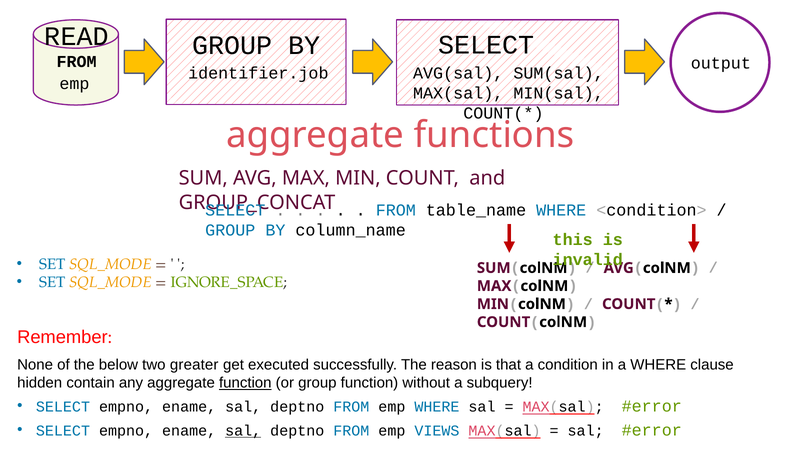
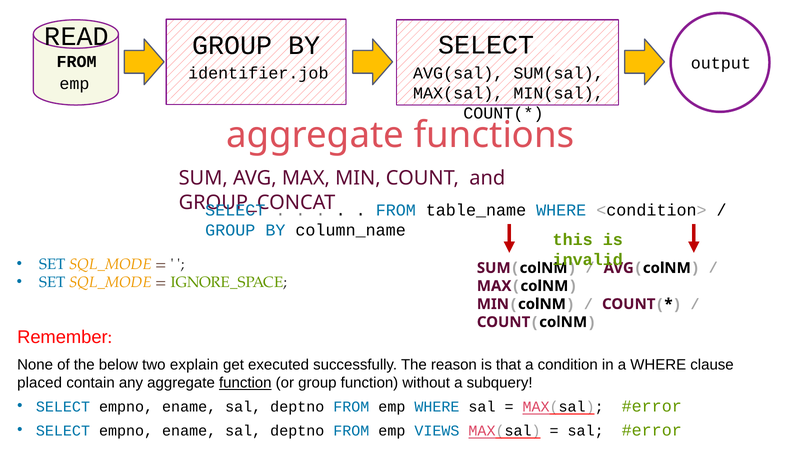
greater: greater -> explain (194, 365)
hidden: hidden -> placed (40, 383)
sal underline: present -> none (243, 430)
